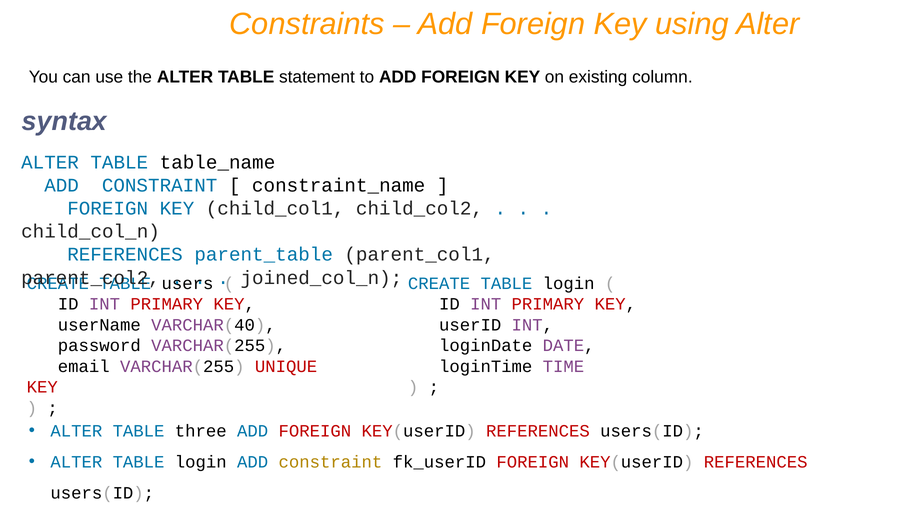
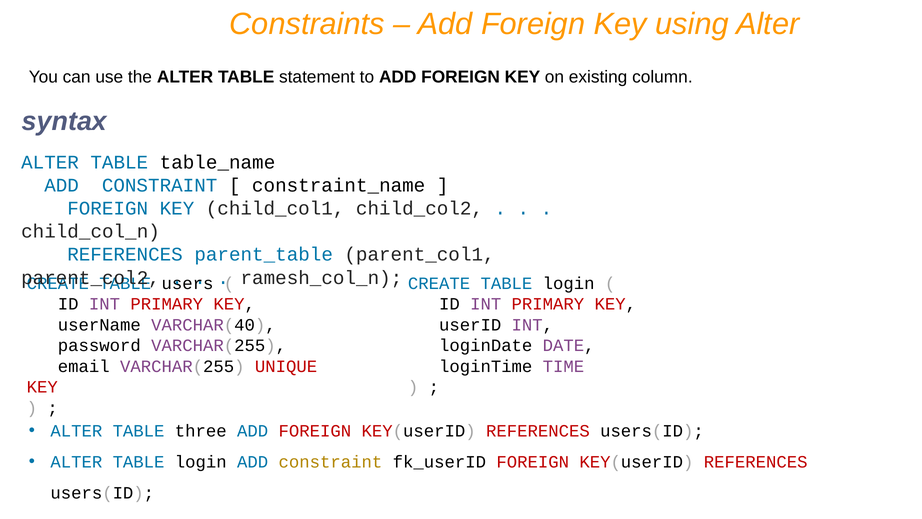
joined_col_n: joined_col_n -> ramesh_col_n (321, 277)
